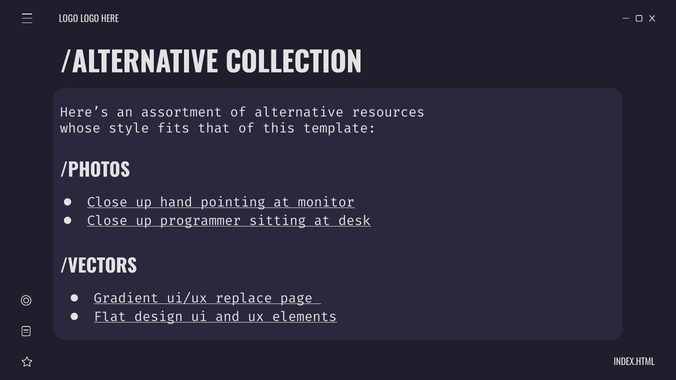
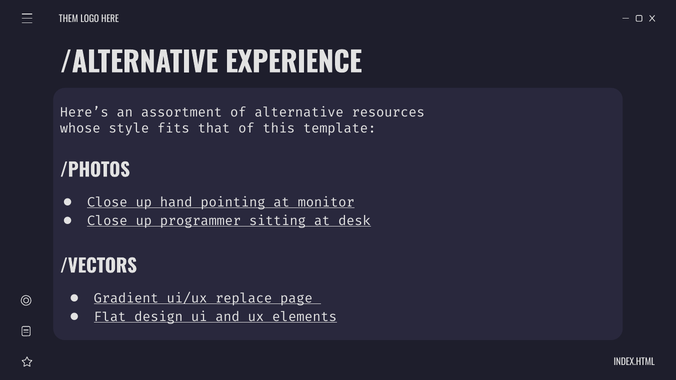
LOGO: LOGO -> THEM (69, 19)
COLLECTION: COLLECTION -> EXPERIENCE (294, 63)
